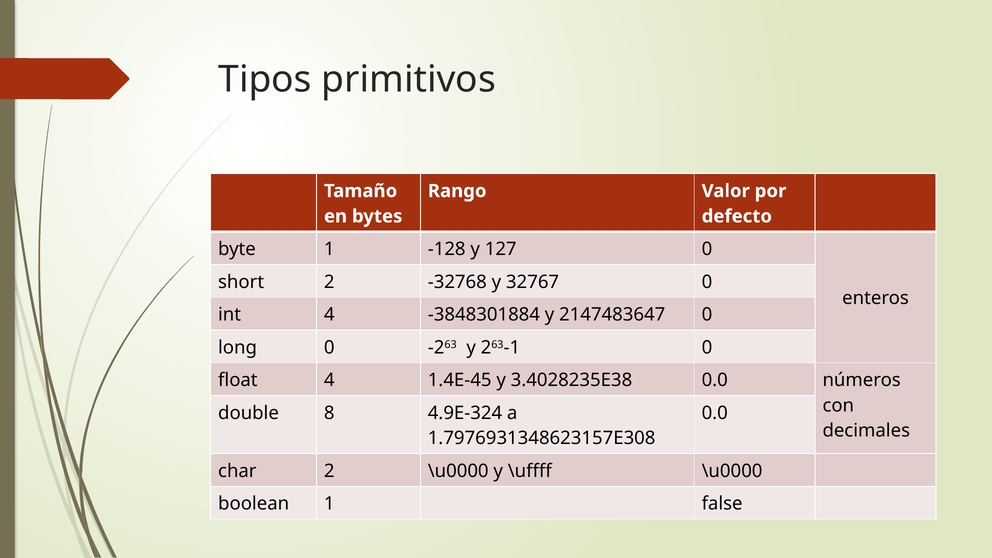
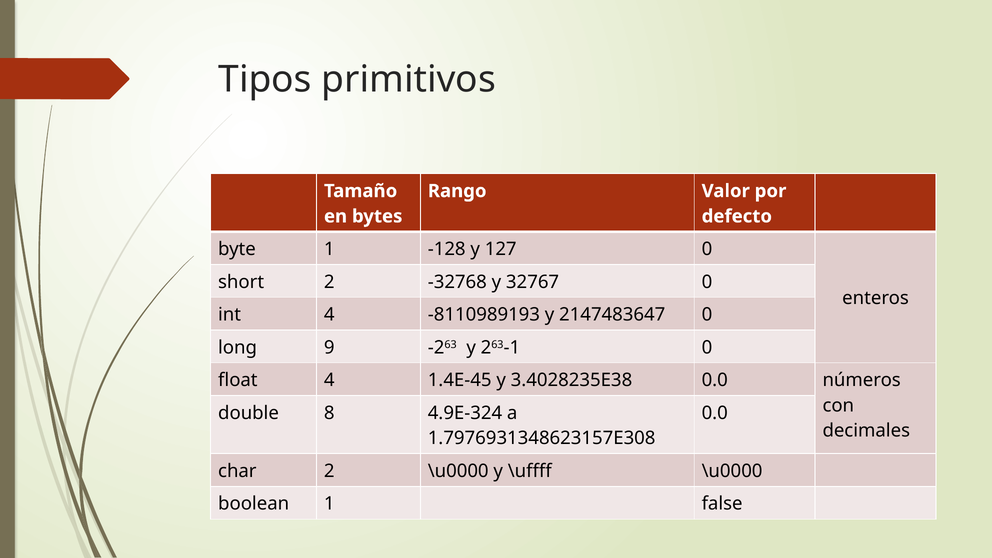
-3848301884: -3848301884 -> -8110989193 (484, 315)
long 0: 0 -> 9 (329, 347)
